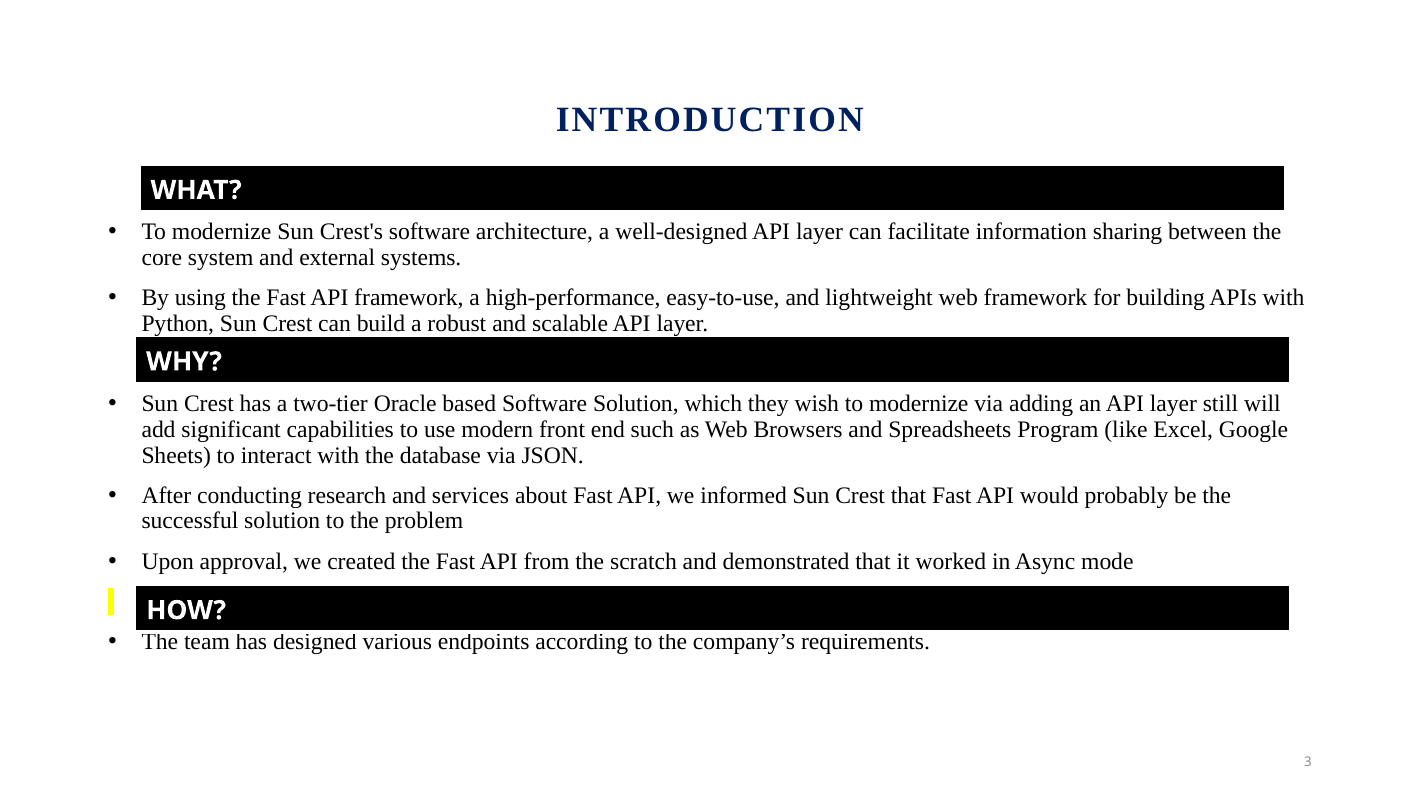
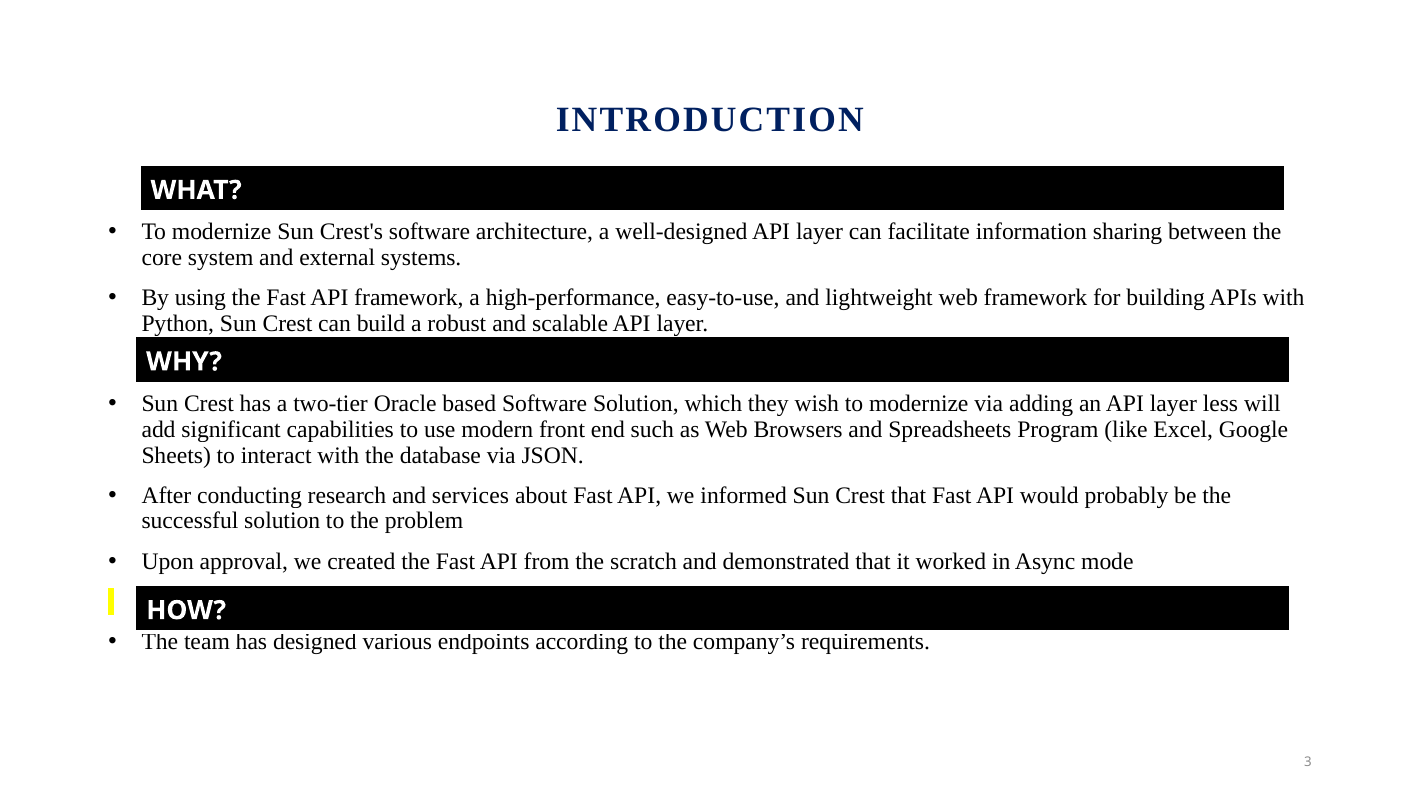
still: still -> less (1220, 404)
